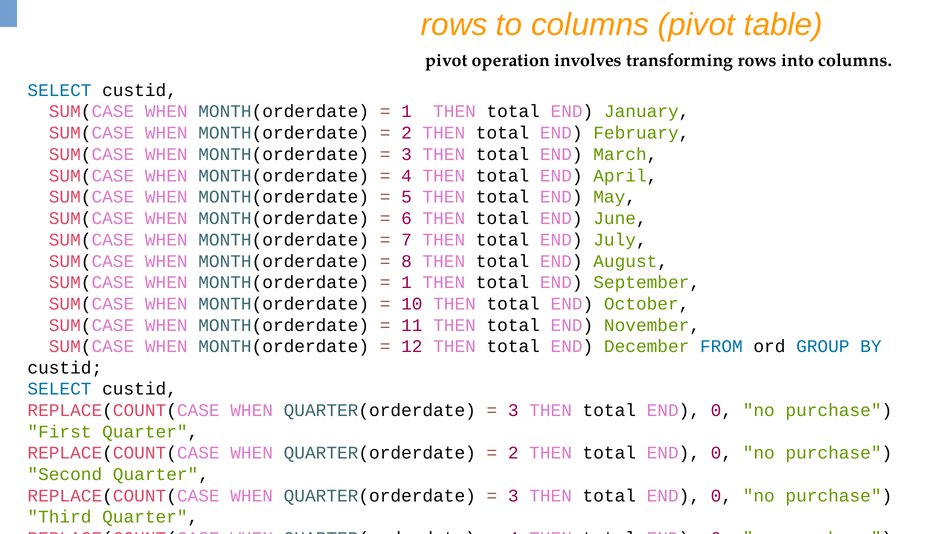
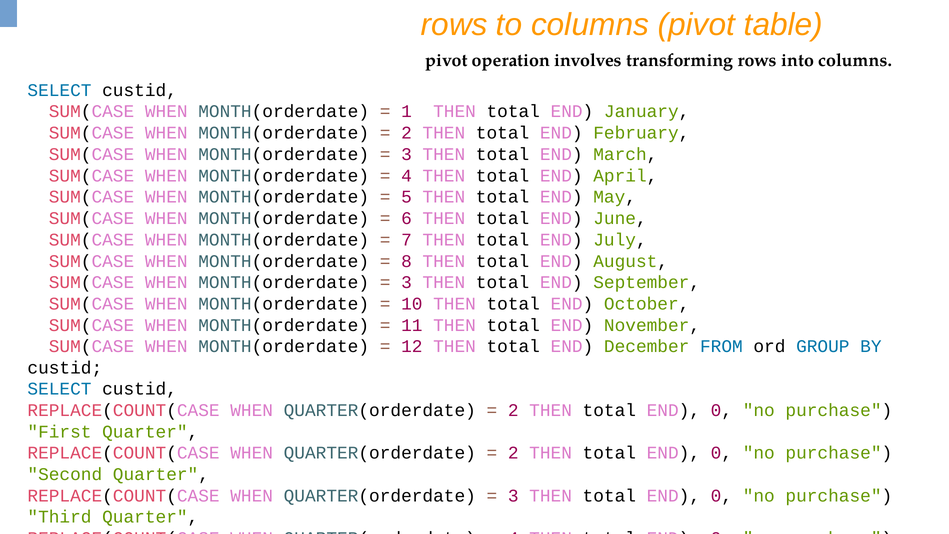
1: 1 -> 3 (406, 282)
3: 3 -> 2 (513, 410)
